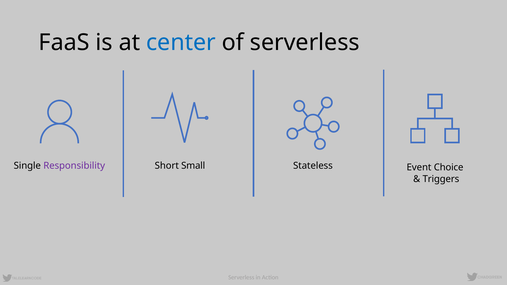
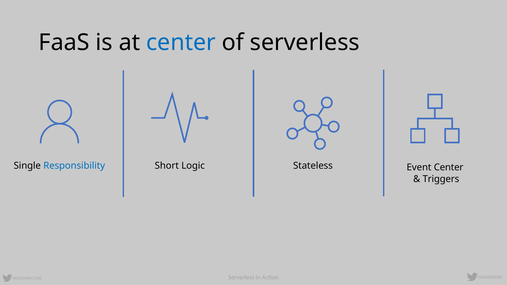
Responsibility colour: purple -> blue (74, 166)
Small: Small -> Logic (193, 166)
Event Choice: Choice -> Center (449, 168)
